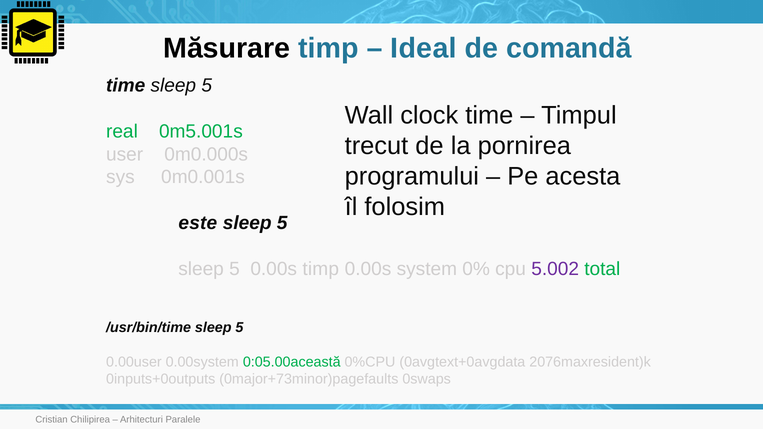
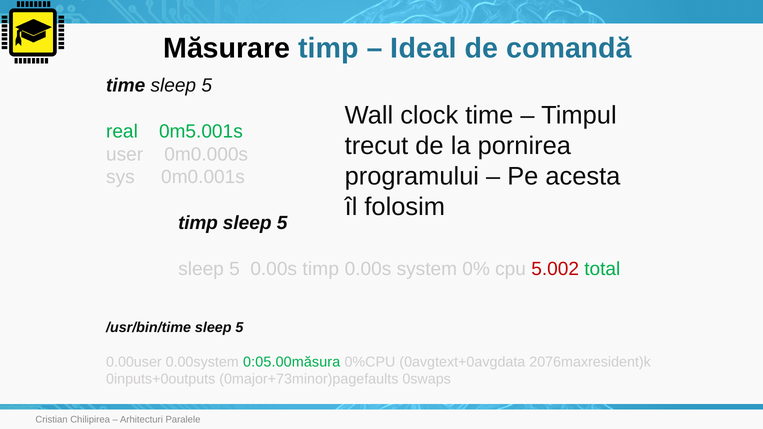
este: este -> timp (198, 223)
5.002 colour: purple -> red (555, 269)
0:05.00această: 0:05.00această -> 0:05.00măsura (292, 362)
